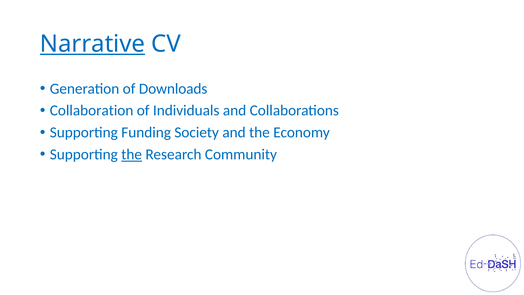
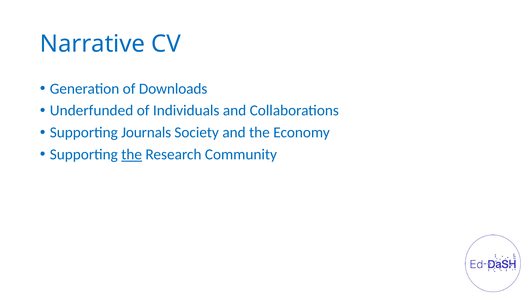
Narrative underline: present -> none (93, 44)
Collaboration: Collaboration -> Underfunded (92, 111)
Funding: Funding -> Journals (146, 132)
